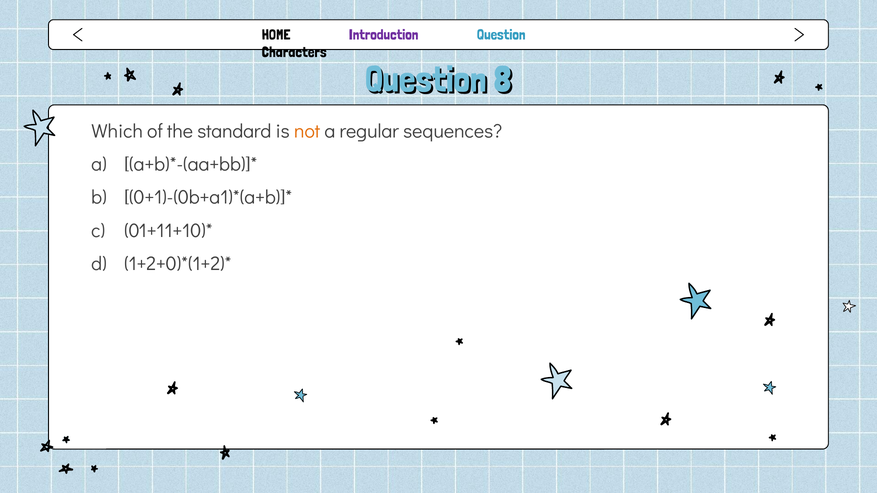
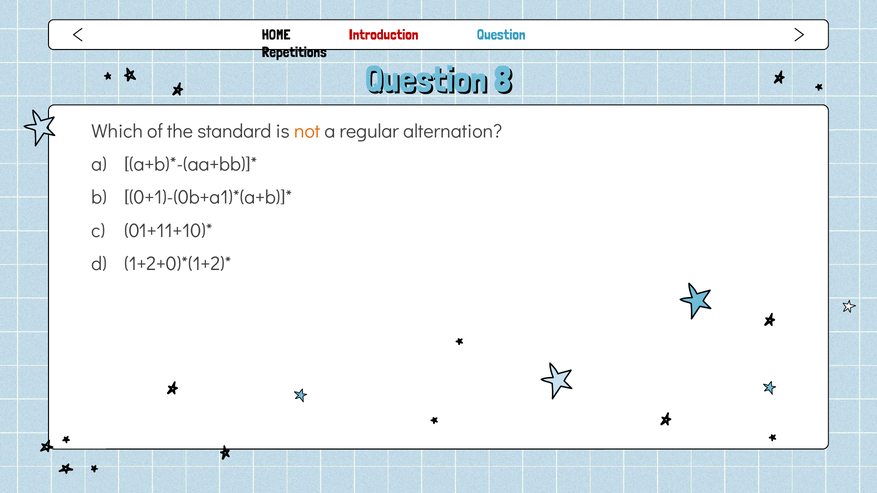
Introduction colour: purple -> red (384, 35)
Characters: Characters -> Repetitions (294, 53)
sequences: sequences -> alternation (453, 131)
